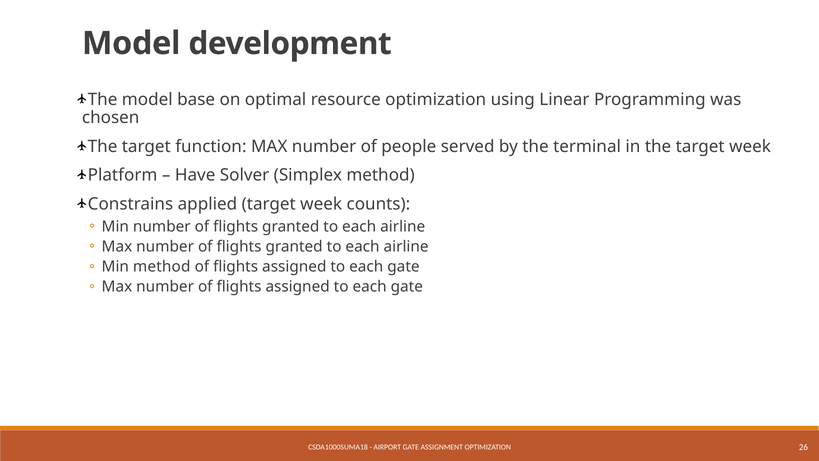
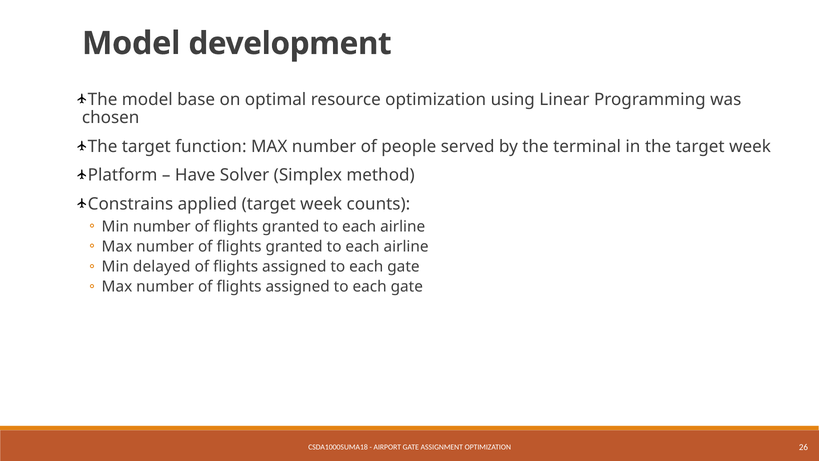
Min method: method -> delayed (162, 266)
